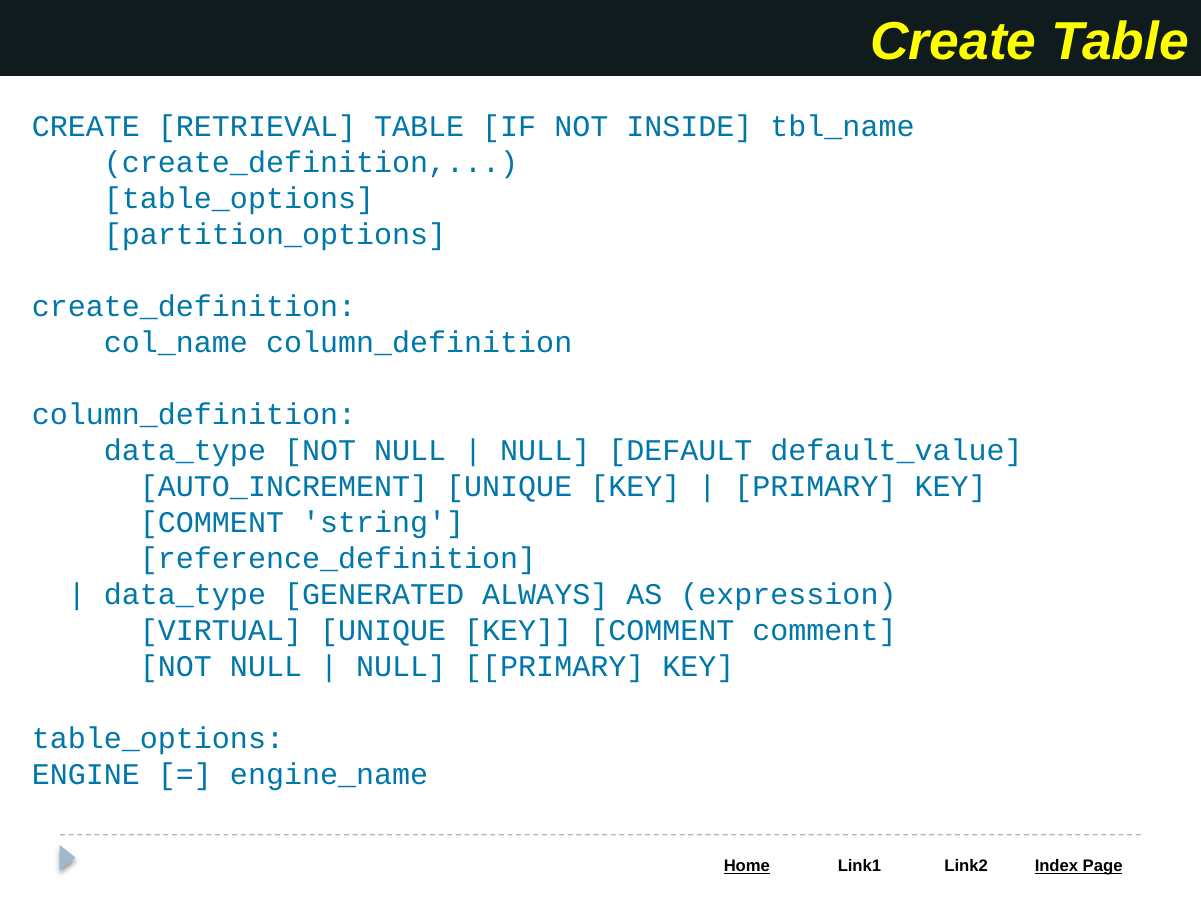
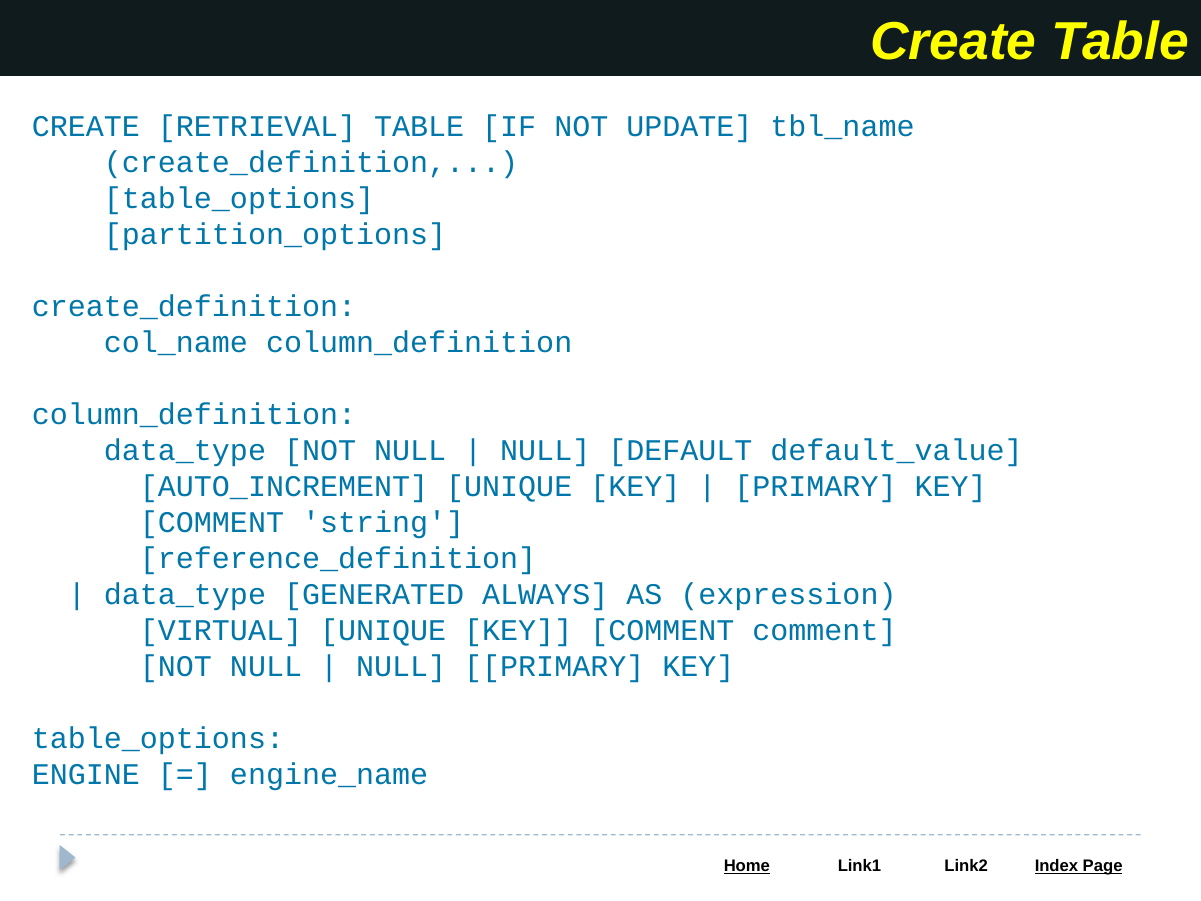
INSIDE: INSIDE -> UPDATE (689, 126)
